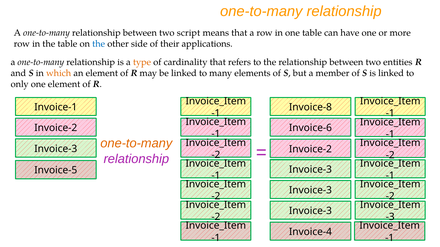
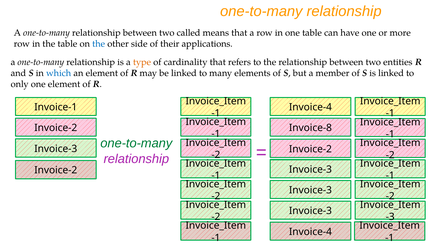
script: script -> called (189, 33)
which colour: orange -> blue (59, 73)
Invoice-8: Invoice-8 -> Invoice-4 (310, 107)
Invoice-6: Invoice-6 -> Invoice-8 (310, 128)
one-to-many colour: orange -> green (136, 144)
Invoice-5: Invoice-5 -> Invoice-2 (56, 171)
